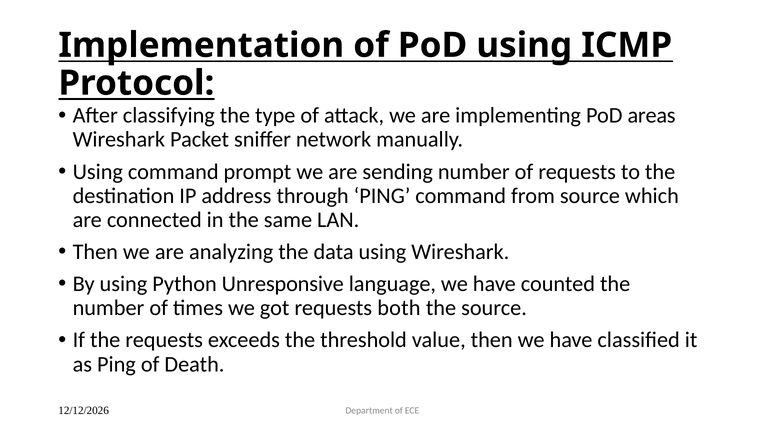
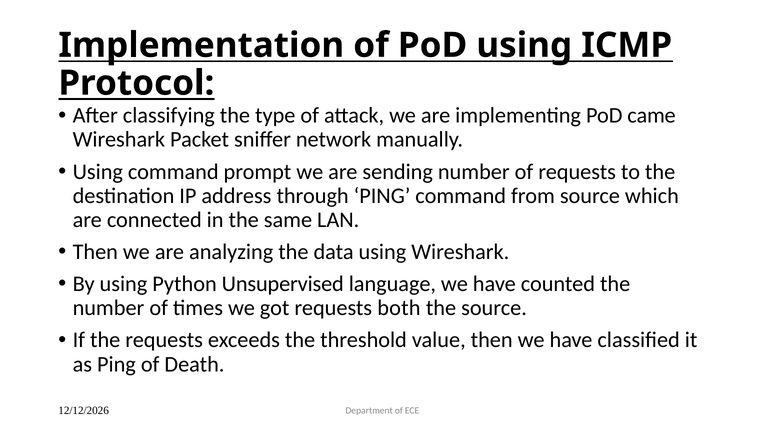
areas: areas -> came (652, 116)
Unresponsive: Unresponsive -> Unsupervised (283, 284)
